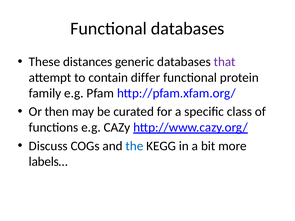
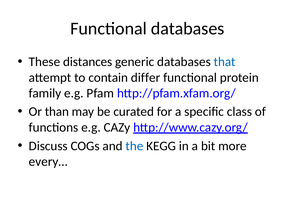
that colour: purple -> blue (225, 62)
then: then -> than (57, 112)
labels…: labels… -> every… (48, 162)
